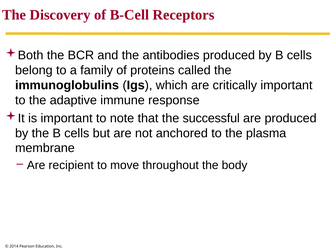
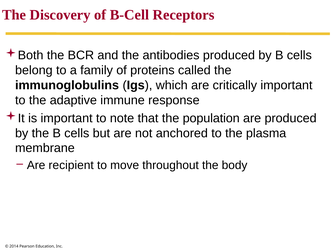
successful: successful -> population (211, 118)
